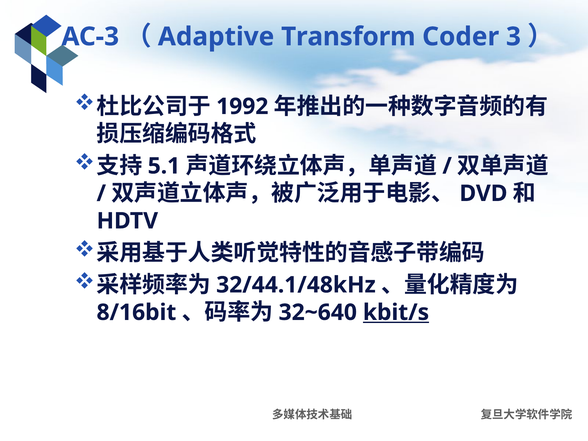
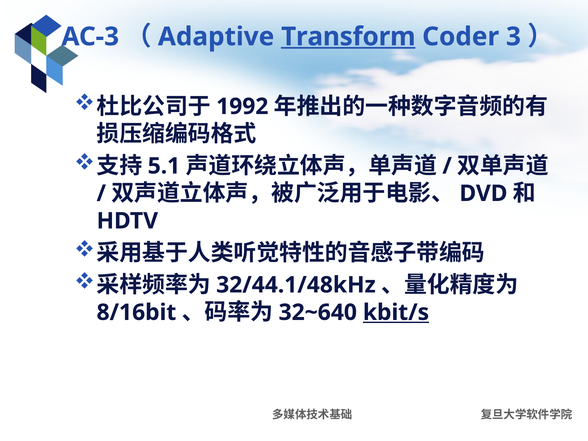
Transform underline: none -> present (348, 37)
